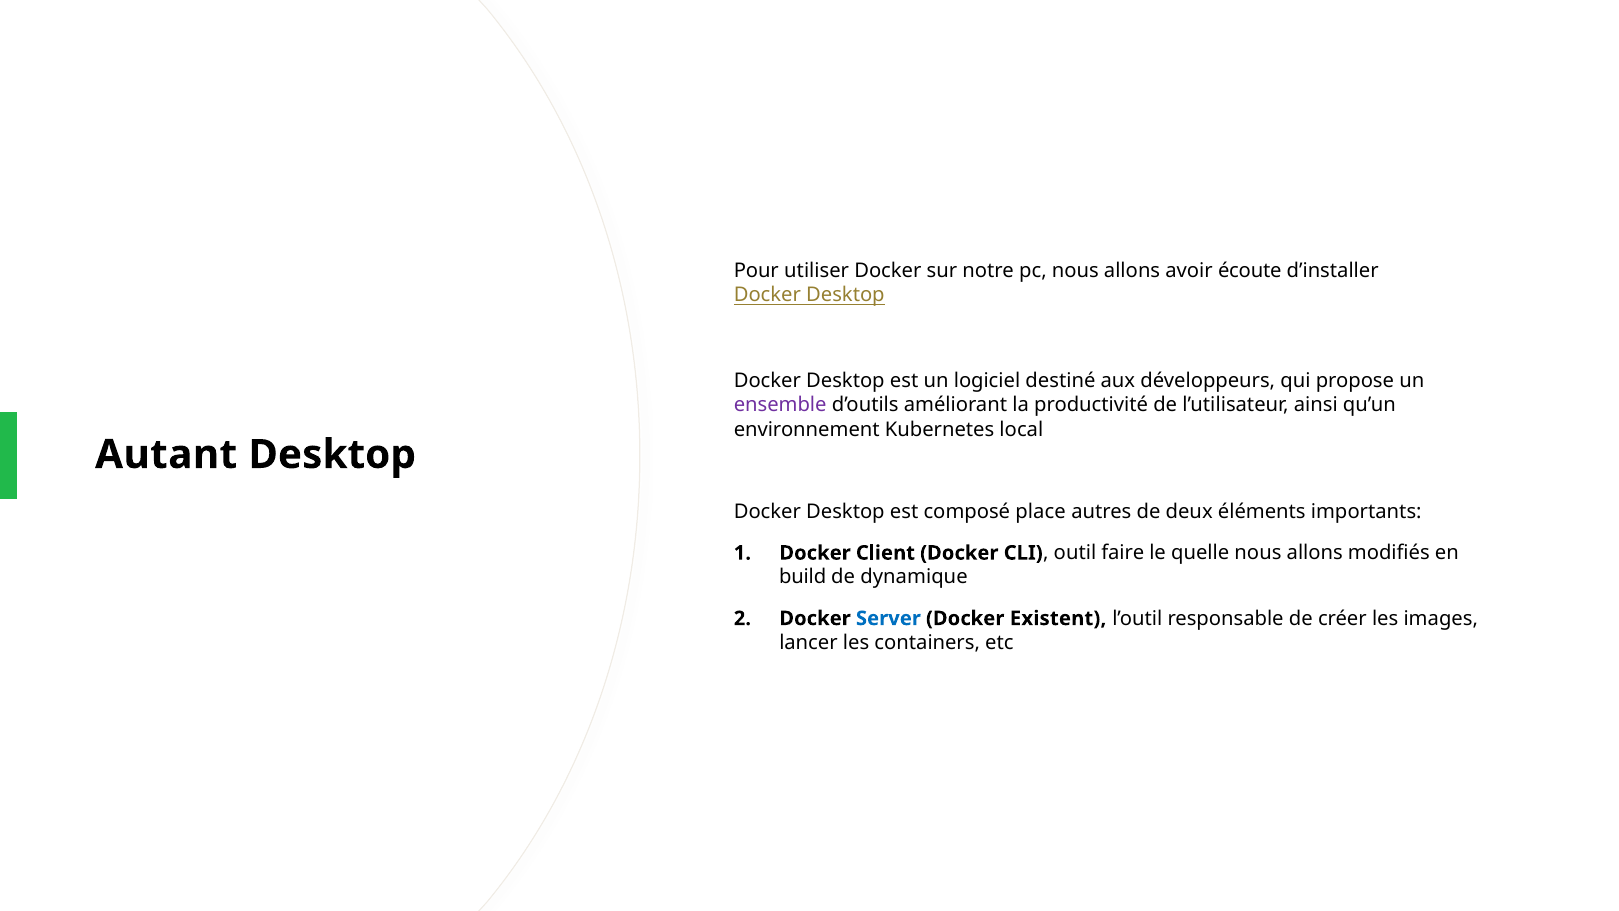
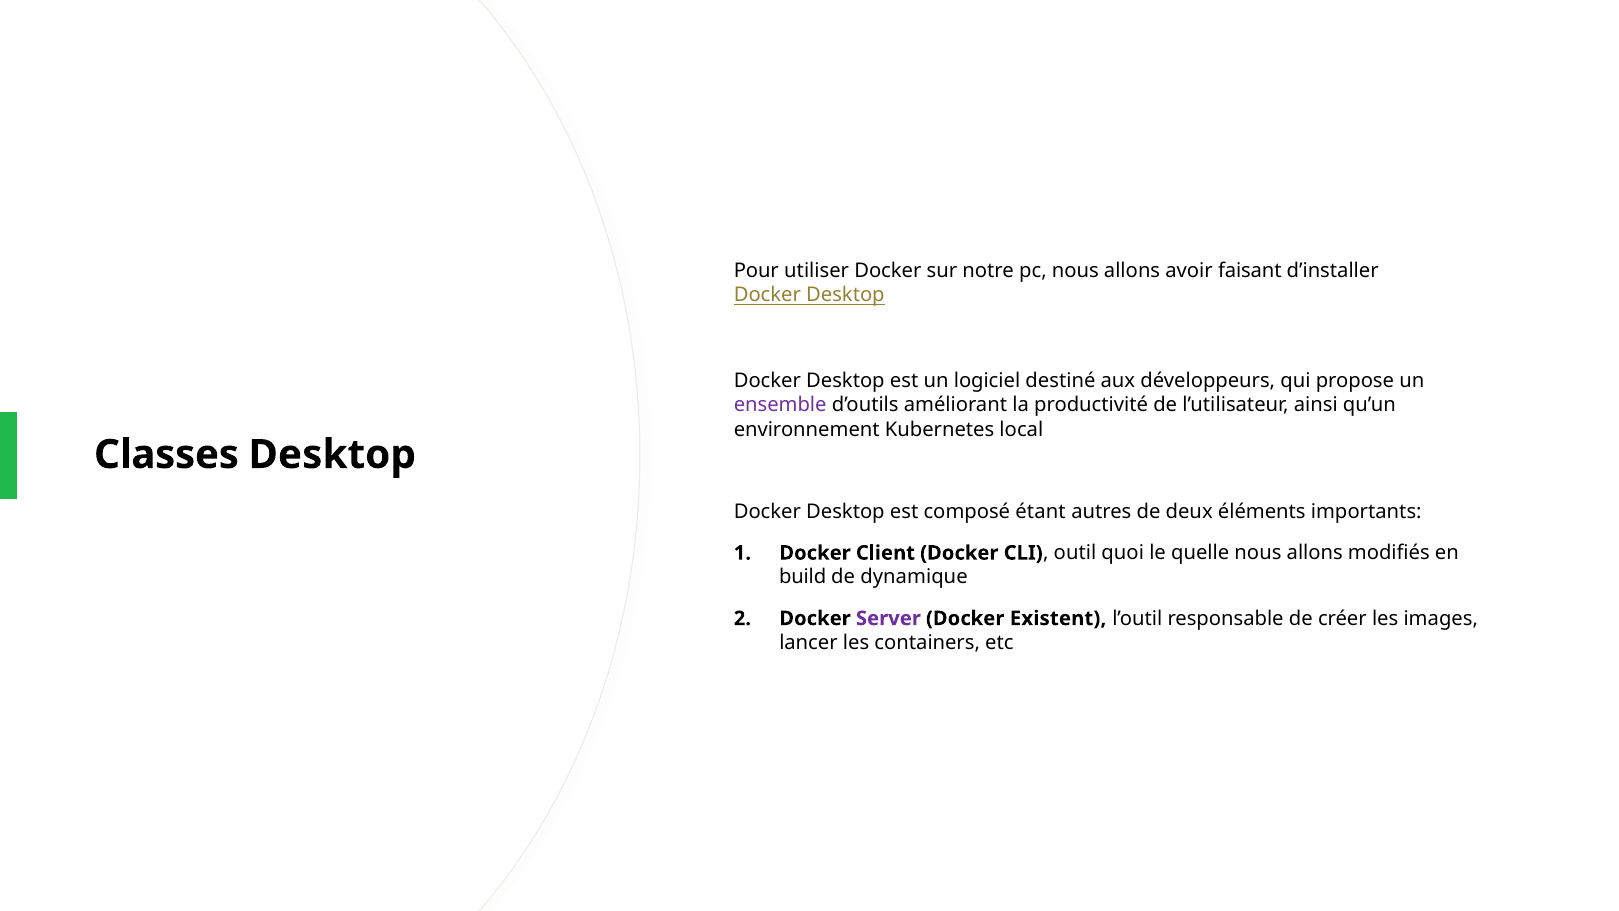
écoute: écoute -> faisant (1250, 271)
Autant: Autant -> Classes (166, 455)
place: place -> étant (1041, 512)
faire: faire -> quoi (1123, 553)
Server colour: blue -> purple (888, 618)
